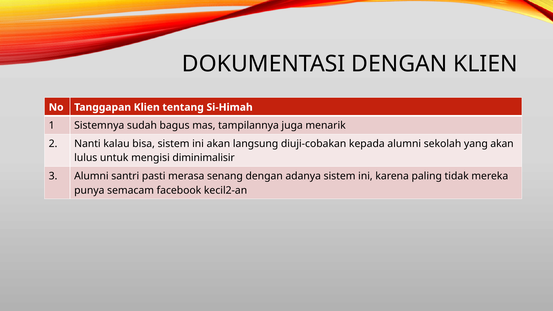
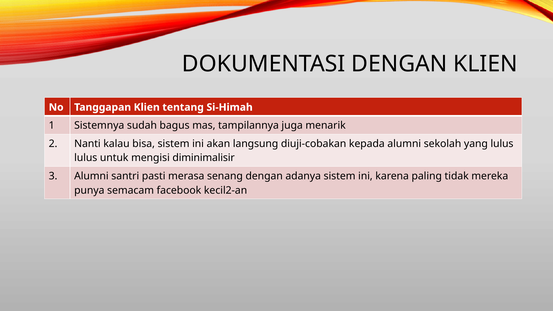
yang akan: akan -> lulus (502, 144)
